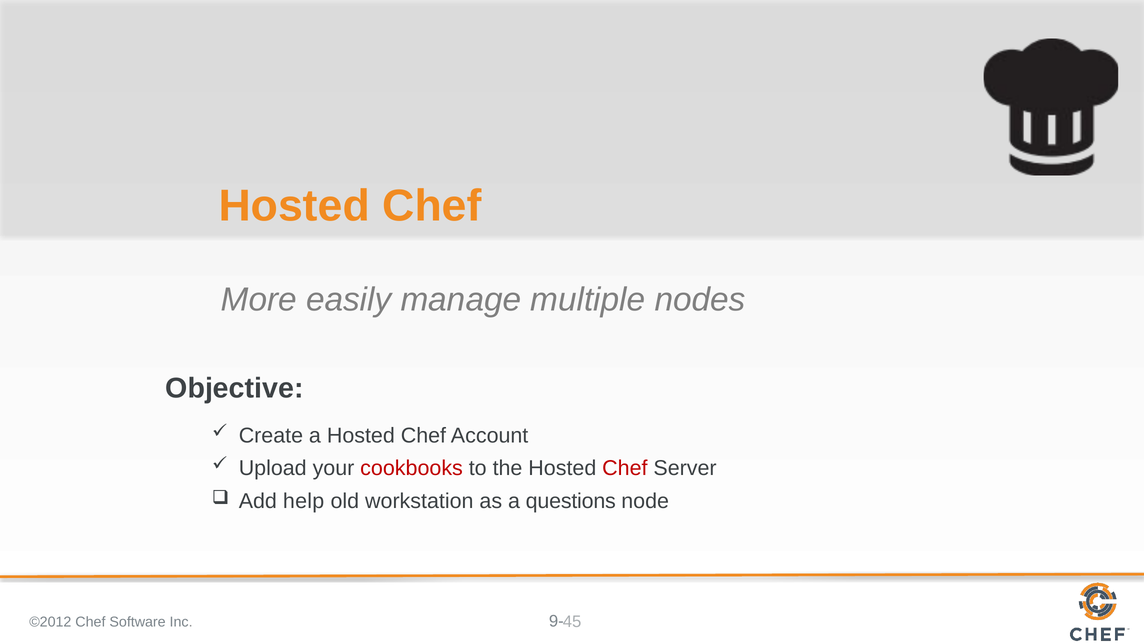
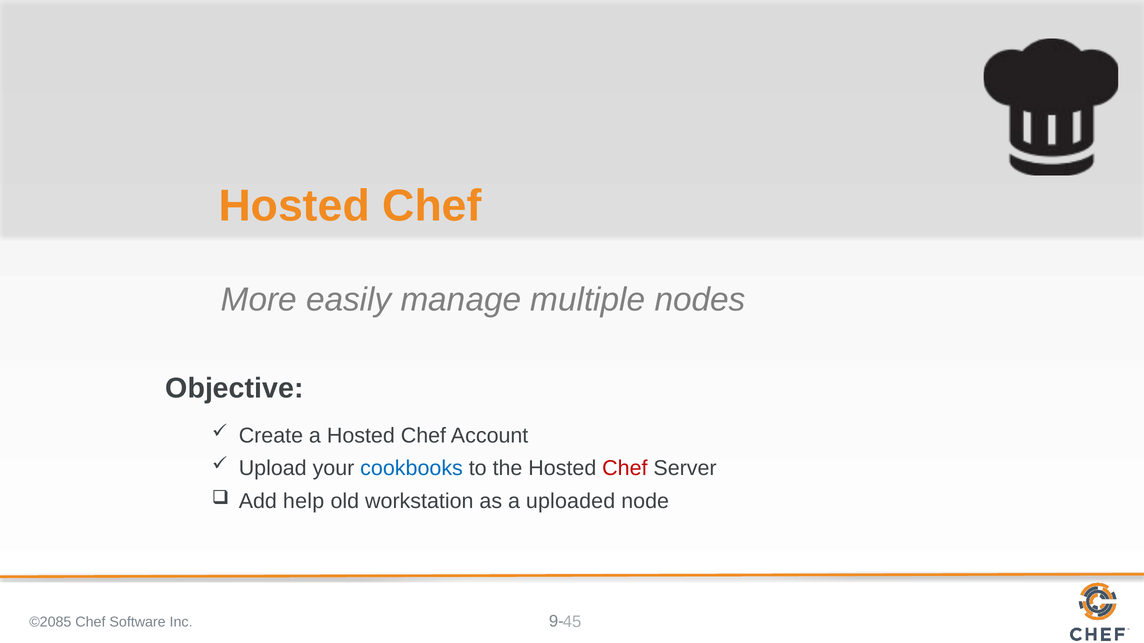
cookbooks colour: red -> blue (412, 469)
questions: questions -> uploaded (571, 502)
©2012: ©2012 -> ©2085 (50, 623)
